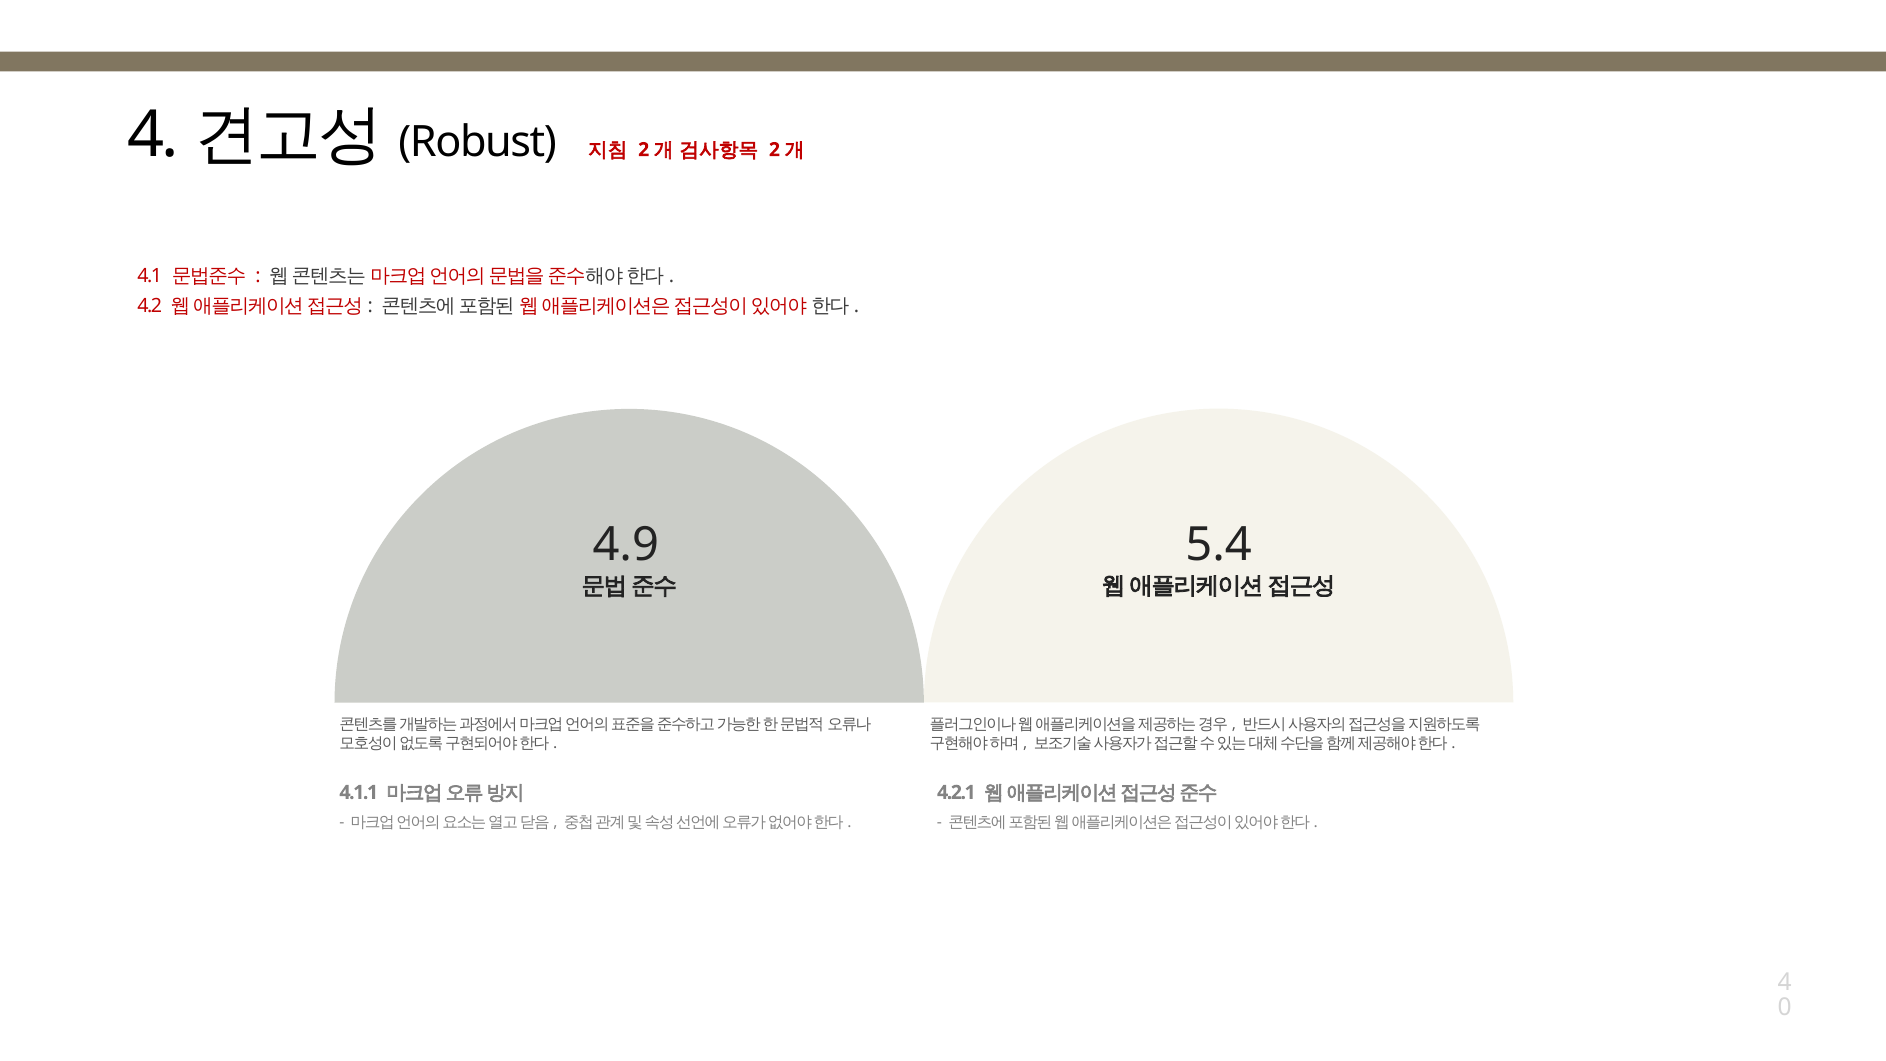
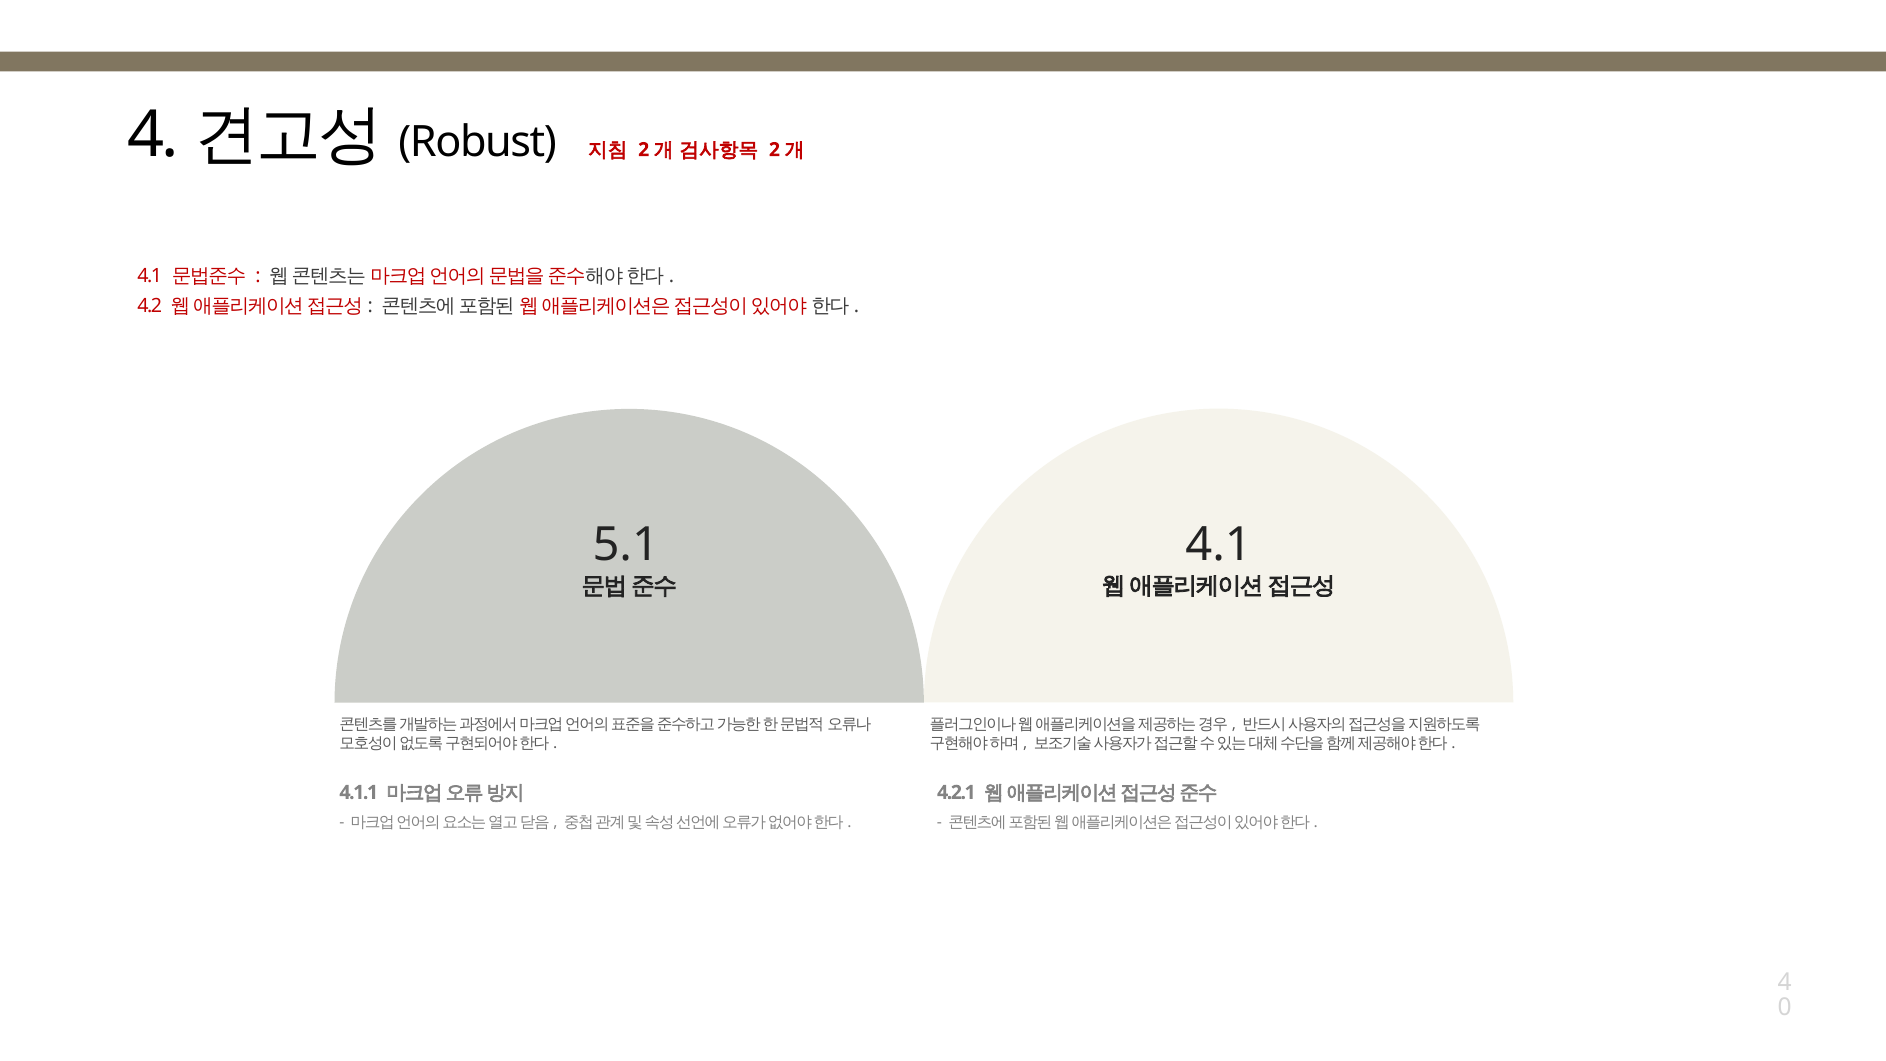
5.4: 5.4 -> 4.1 (1219, 545)
4.9: 4.9 -> 5.1 (626, 545)
